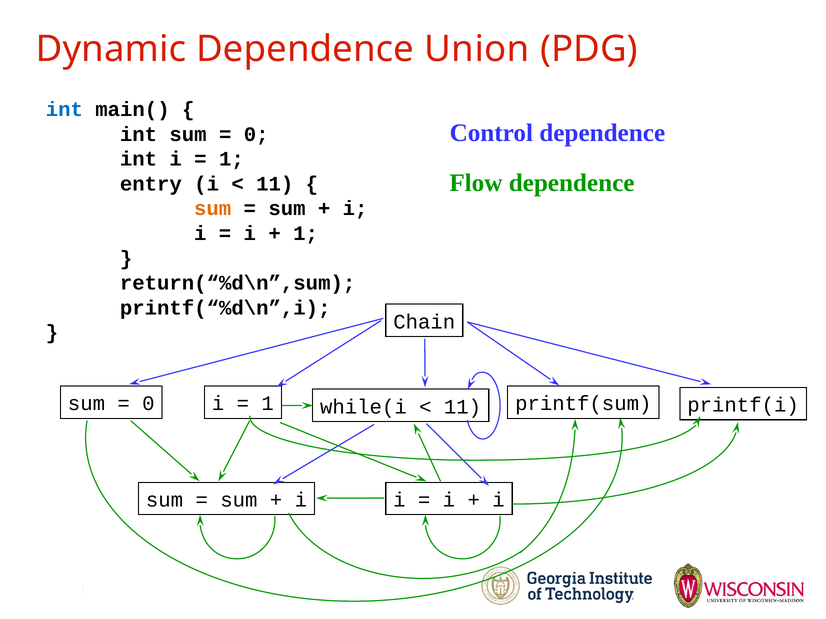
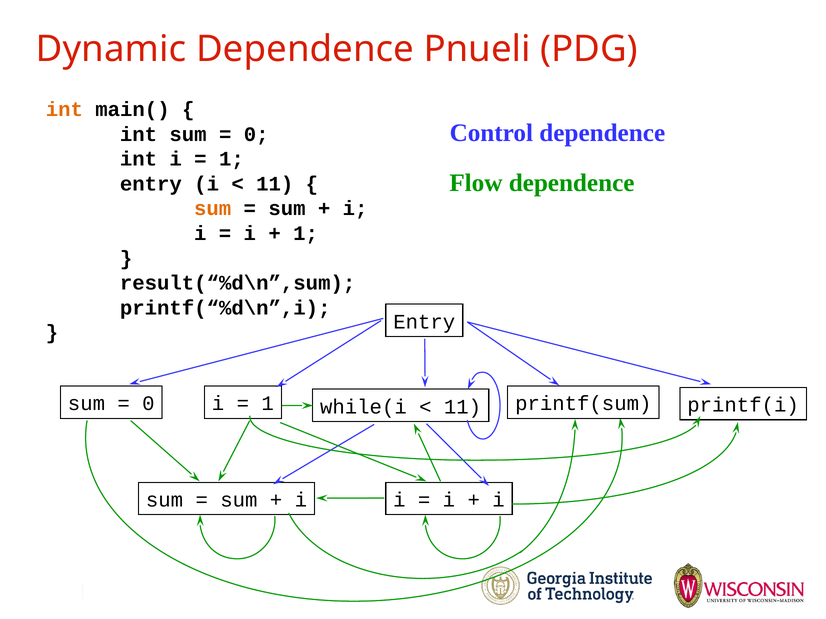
Union: Union -> Pnueli (477, 49)
int colour: blue -> orange (64, 110)
return(“%d\n”,sum: return(“%d\n”,sum -> result(“%d\n”,sum (238, 283)
Chain: Chain -> Entry (424, 322)
